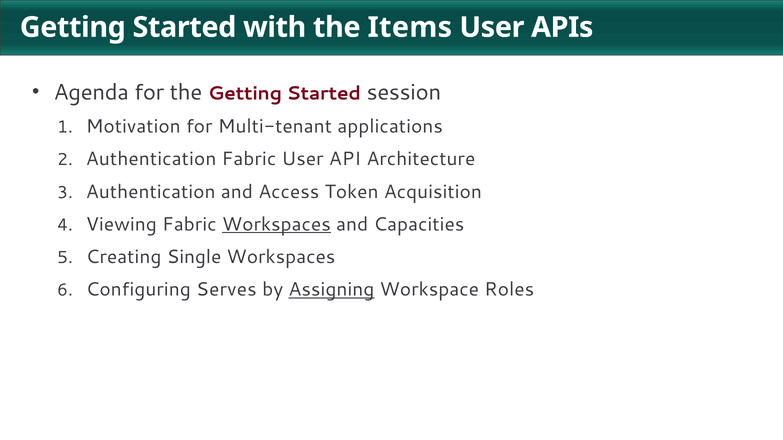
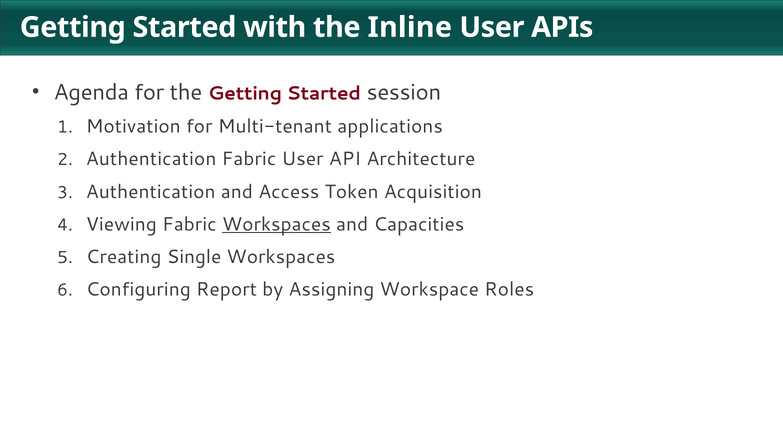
Items: Items -> Inline (410, 27)
Serves: Serves -> Report (227, 290)
Assigning underline: present -> none (331, 290)
